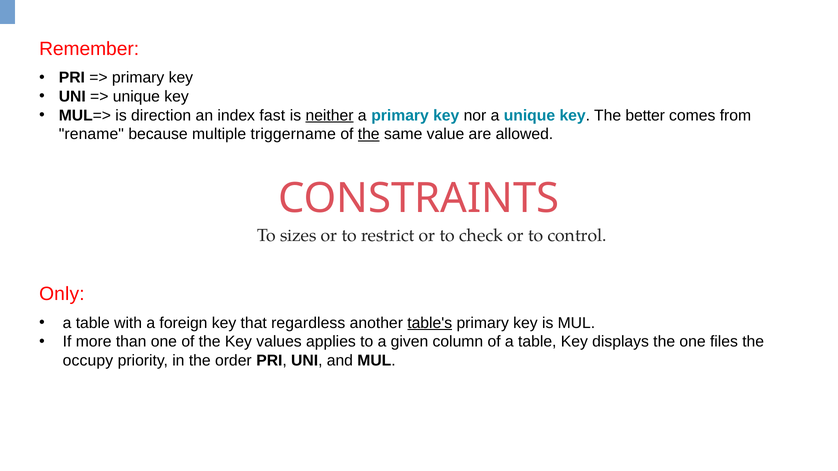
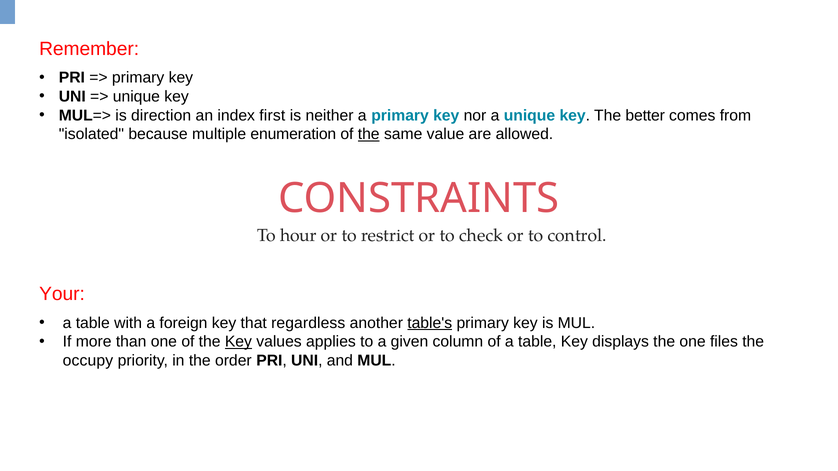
fast: fast -> first (272, 115)
neither underline: present -> none (330, 115)
rename: rename -> isolated (91, 134)
triggername: triggername -> enumeration (293, 134)
sizes: sizes -> hour (298, 236)
Only: Only -> Your (62, 294)
Key underline: none -> present (238, 342)
